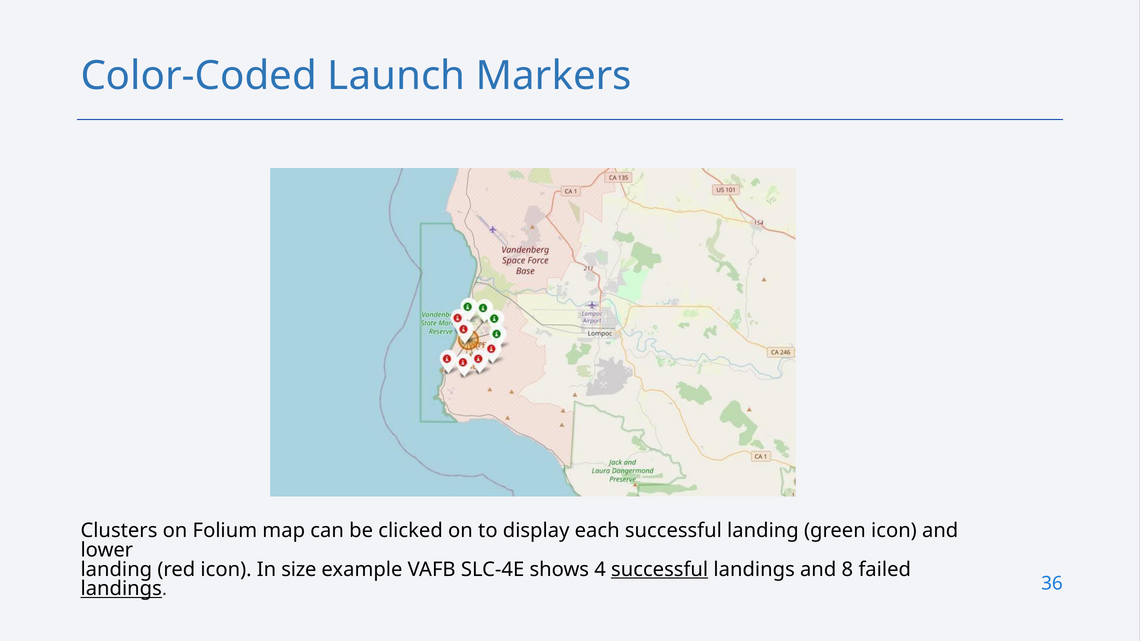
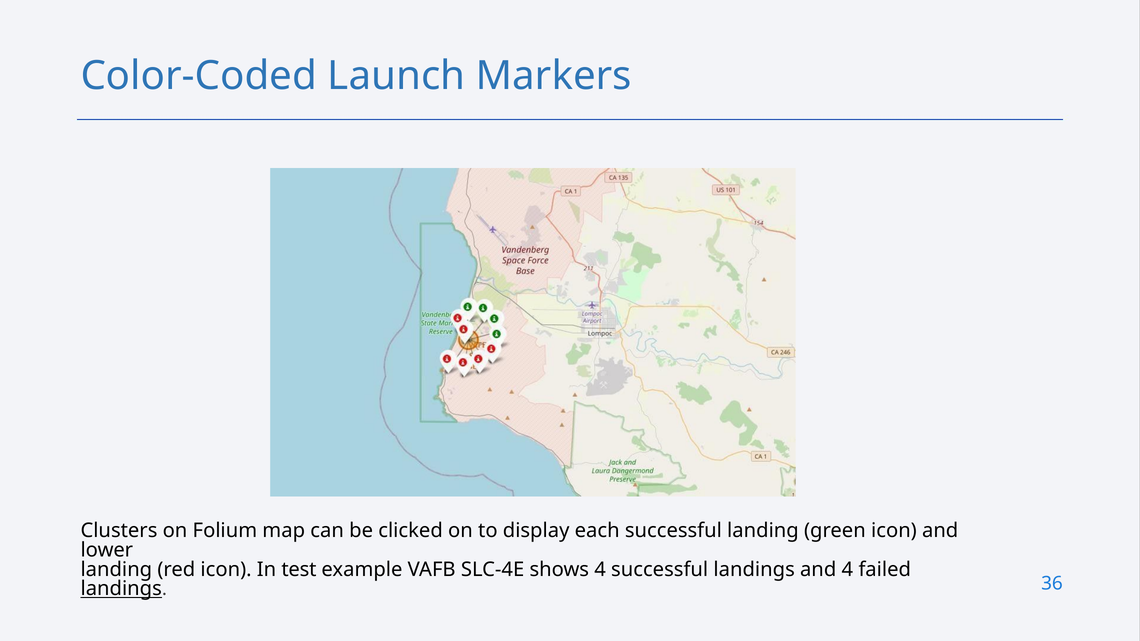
size: size -> test (299, 570)
successful underline: present -> none (660, 570)
and 8: 8 -> 4 (847, 570)
